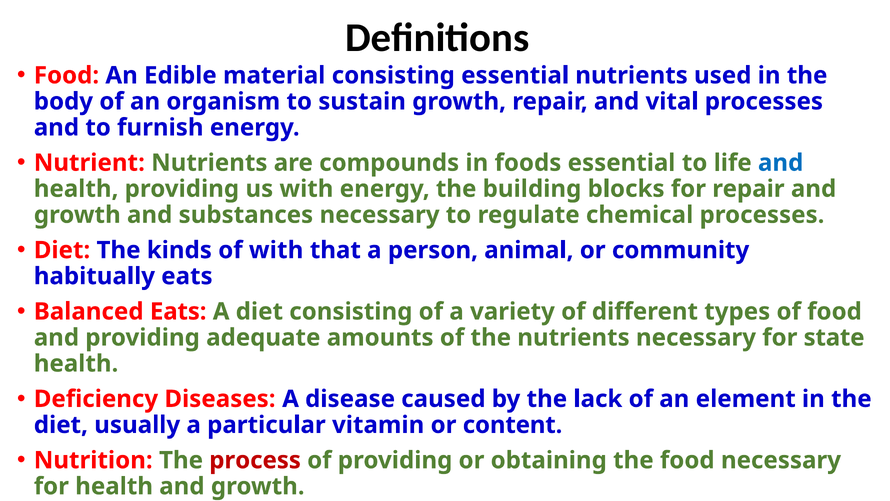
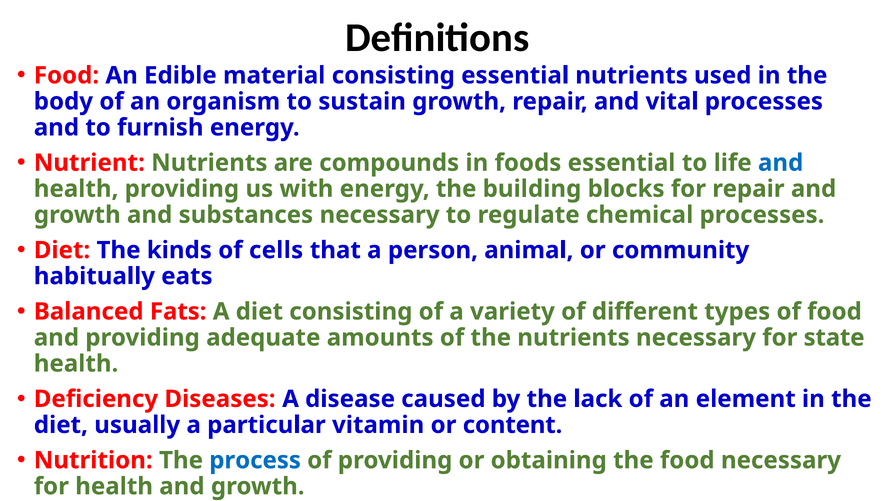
of with: with -> cells (276, 250)
Balanced Eats: Eats -> Fats (178, 311)
process colour: red -> blue (255, 460)
